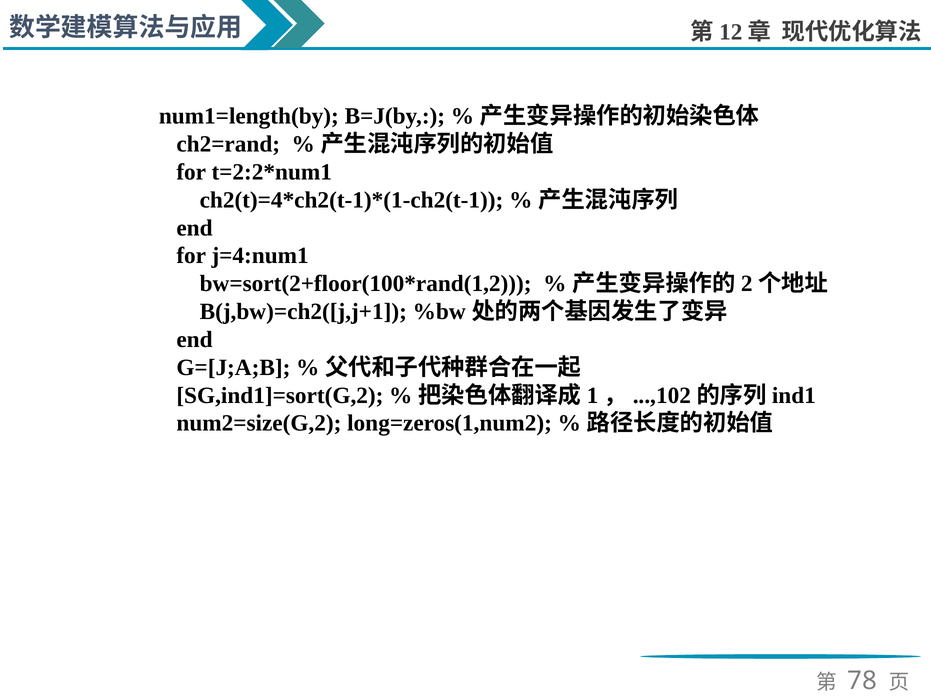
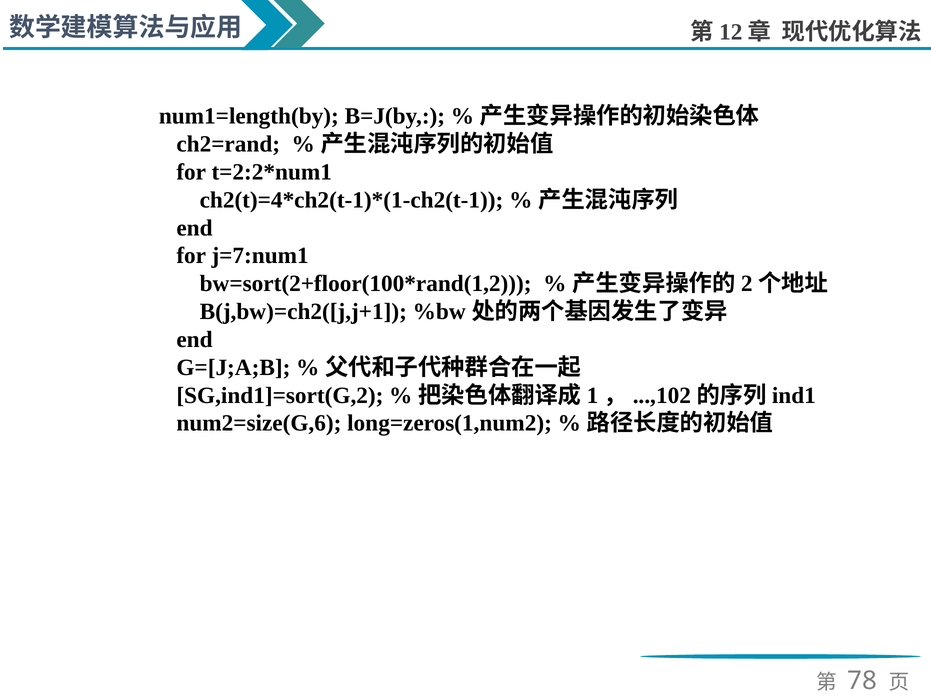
j=4:num1: j=4:num1 -> j=7:num1 (260, 256)
num2=size(G,2: num2=size(G,2 -> num2=size(G,6 (259, 423)
